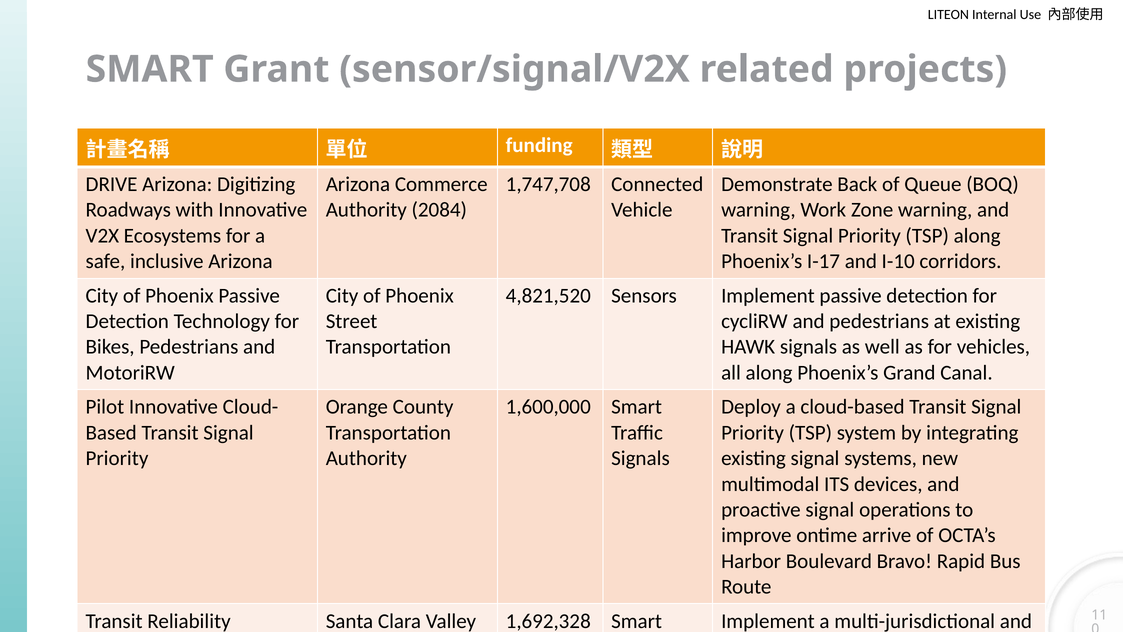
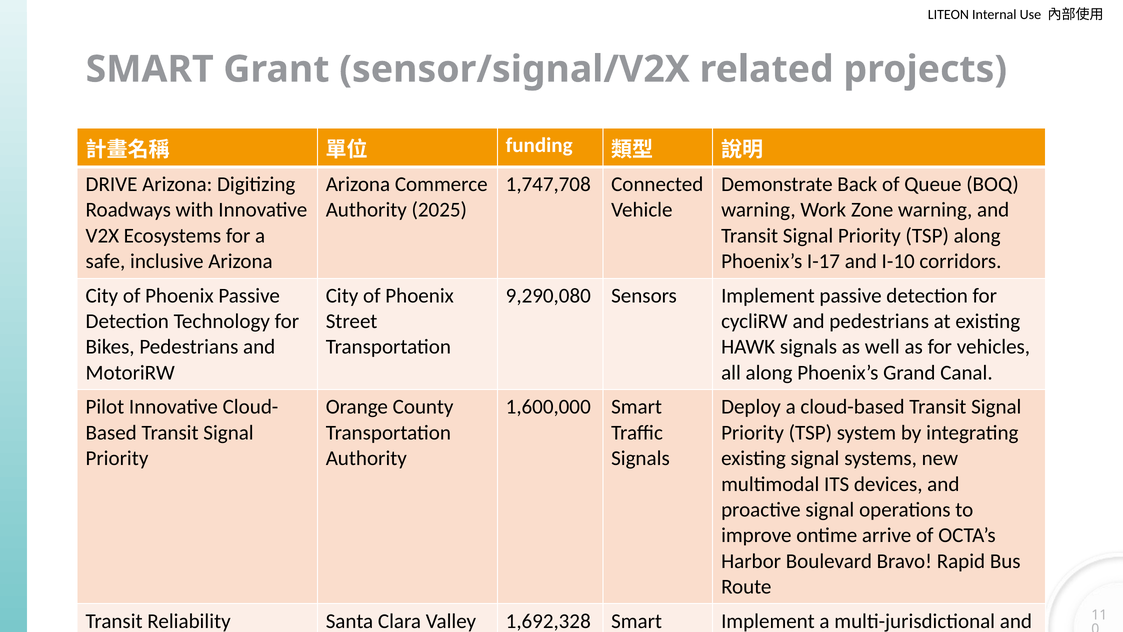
2084: 2084 -> 2025 (439, 210)
4,821,520: 4,821,520 -> 9,290,080 (548, 295)
